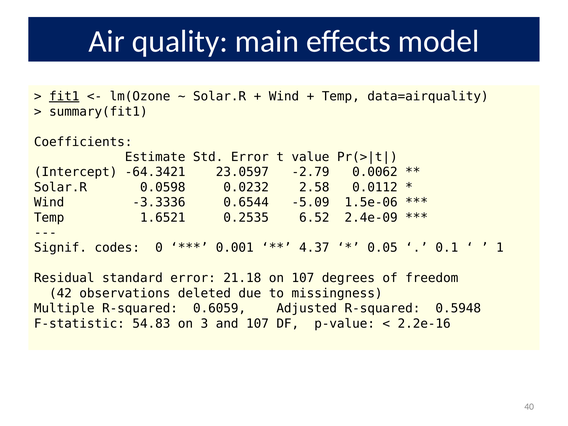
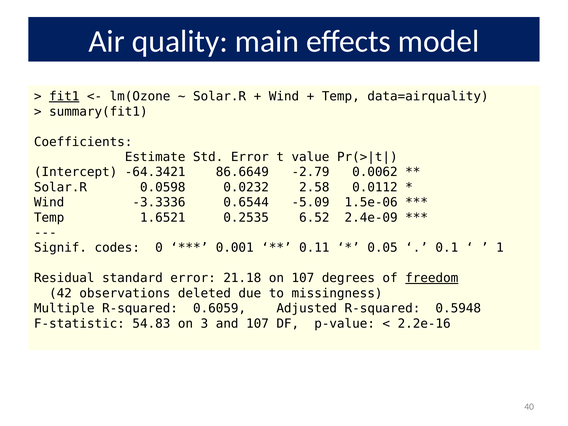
23.0597: 23.0597 -> 86.6649 (242, 172)
4.37: 4.37 -> 0.11 (314, 248)
freedom underline: none -> present (432, 278)
